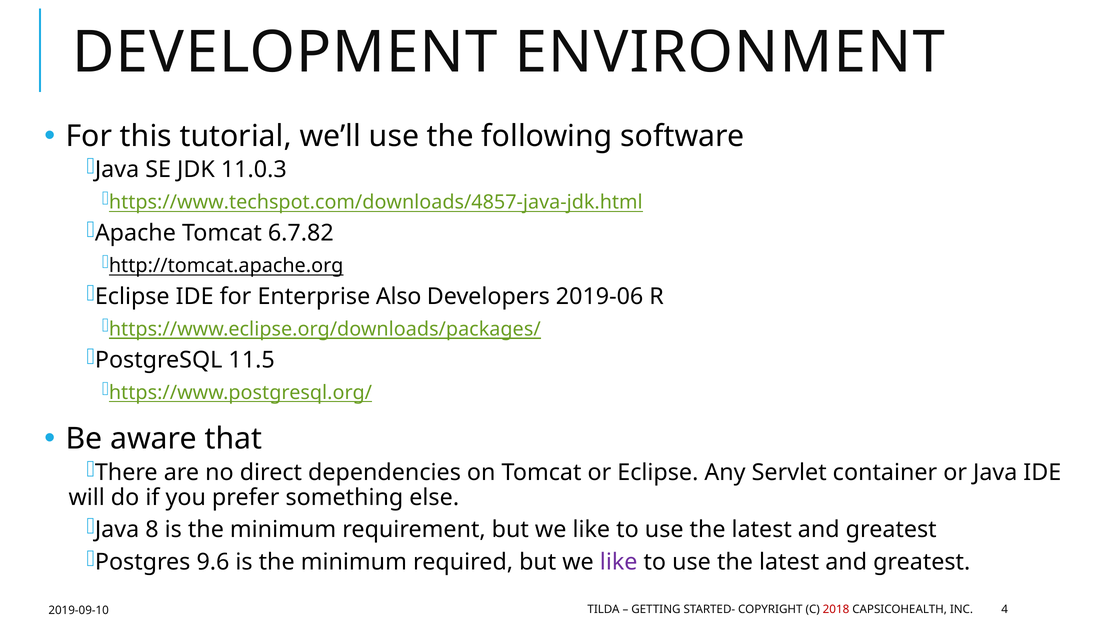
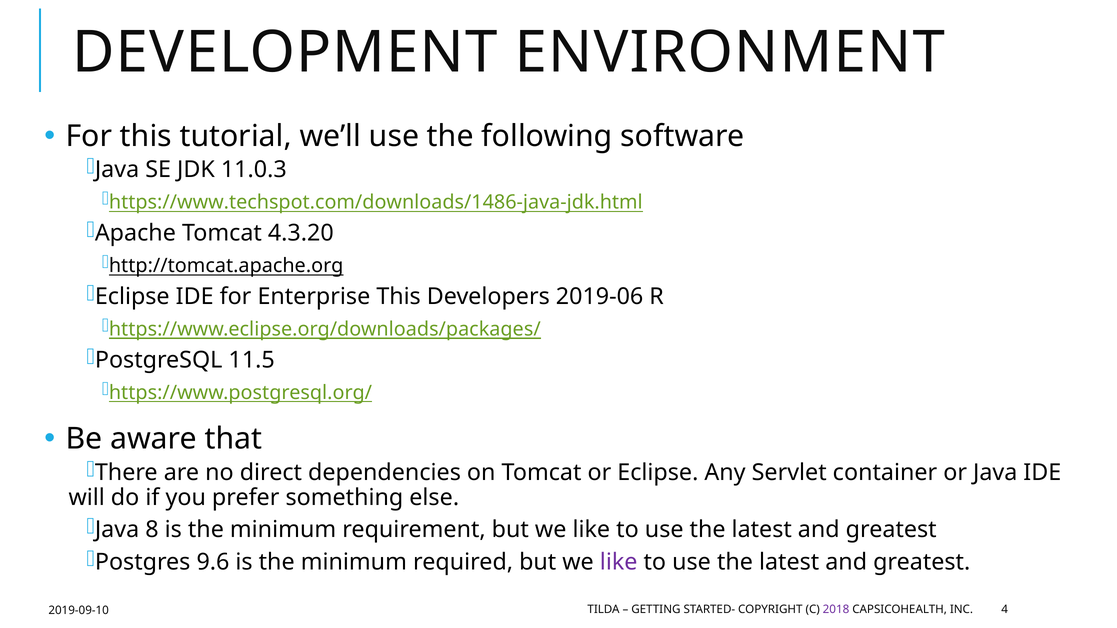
https://www.techspot.com/downloads/4857-java-jdk.html: https://www.techspot.com/downloads/4857-java-jdk.html -> https://www.techspot.com/downloads/1486-java-jdk.html (376, 202)
6.7.82: 6.7.82 -> 4.3.20 (301, 233)
Enterprise Also: Also -> This (399, 297)
2018 colour: red -> purple (836, 610)
